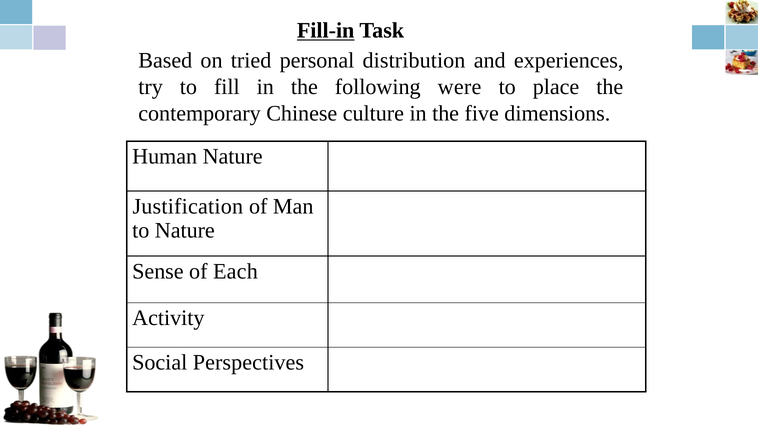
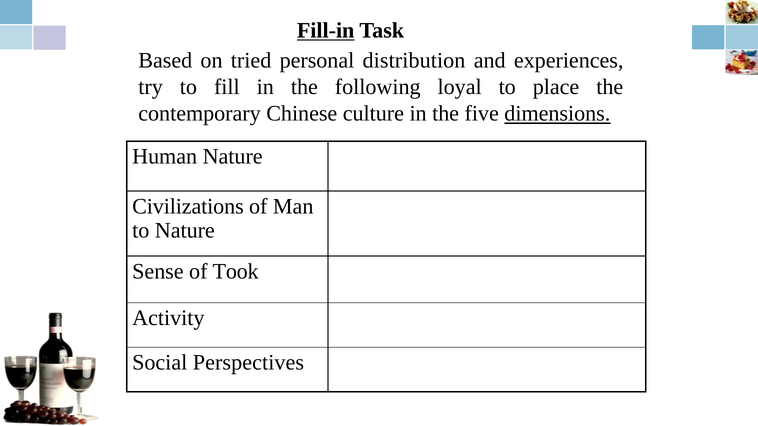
were: were -> loyal (460, 87)
dimensions underline: none -> present (557, 114)
Justification: Justification -> Civilizations (188, 206)
Each: Each -> Took (236, 272)
